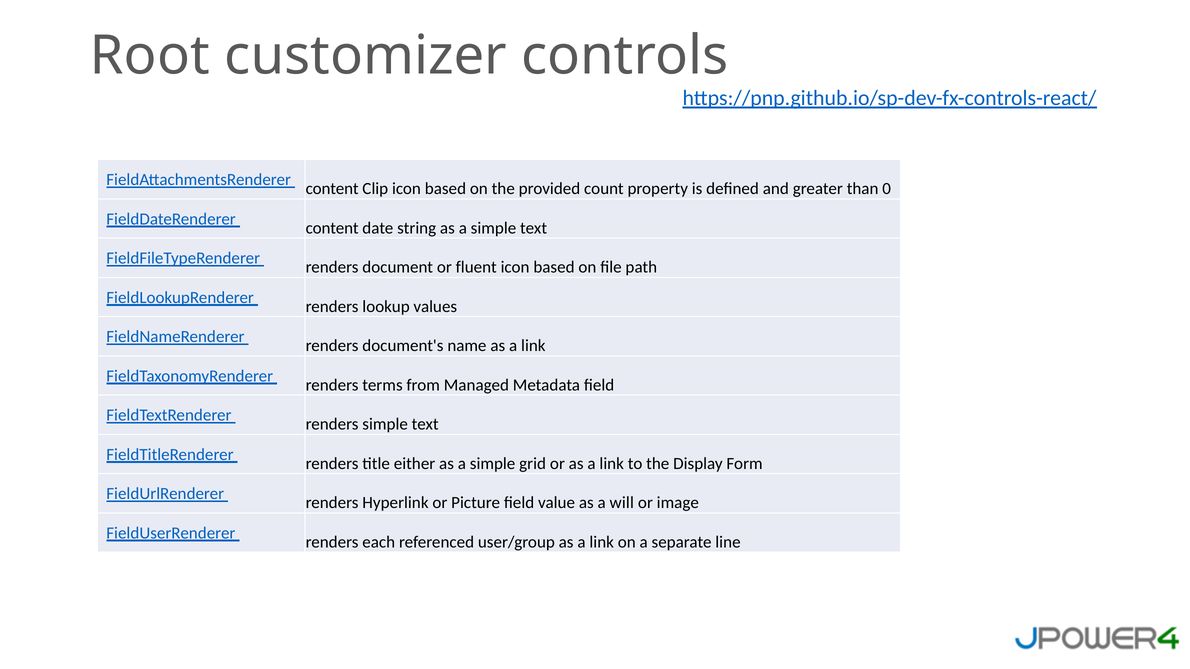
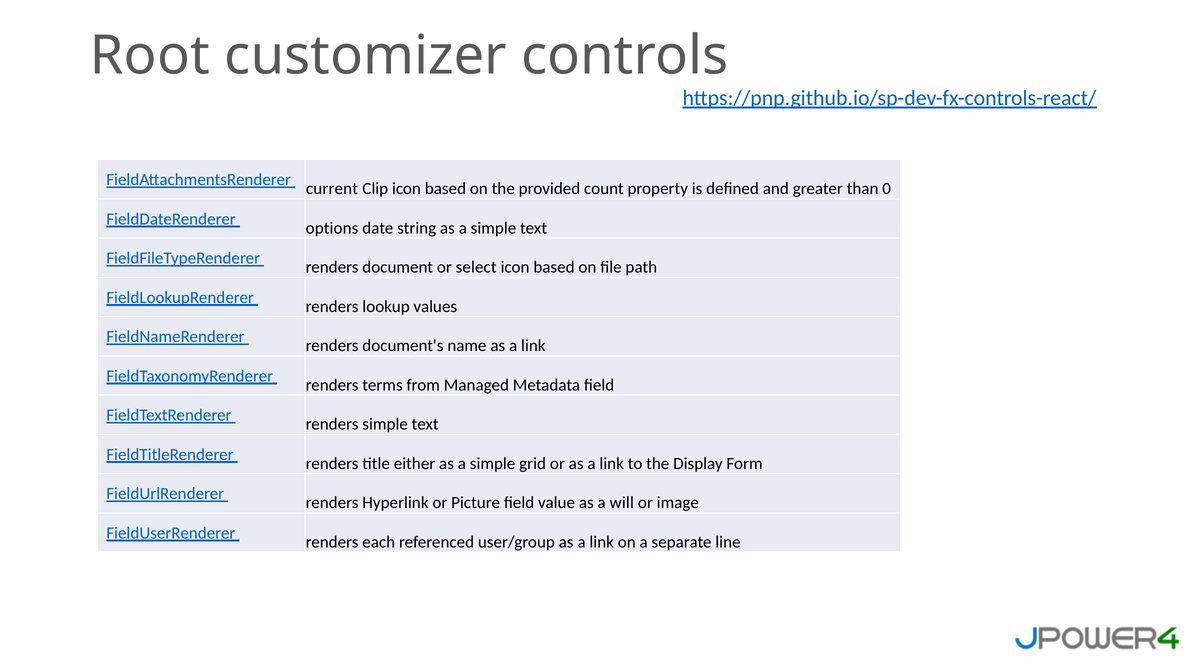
content: content -> current (332, 189)
content: content -> options (332, 228)
fluent: fluent -> select (476, 267)
